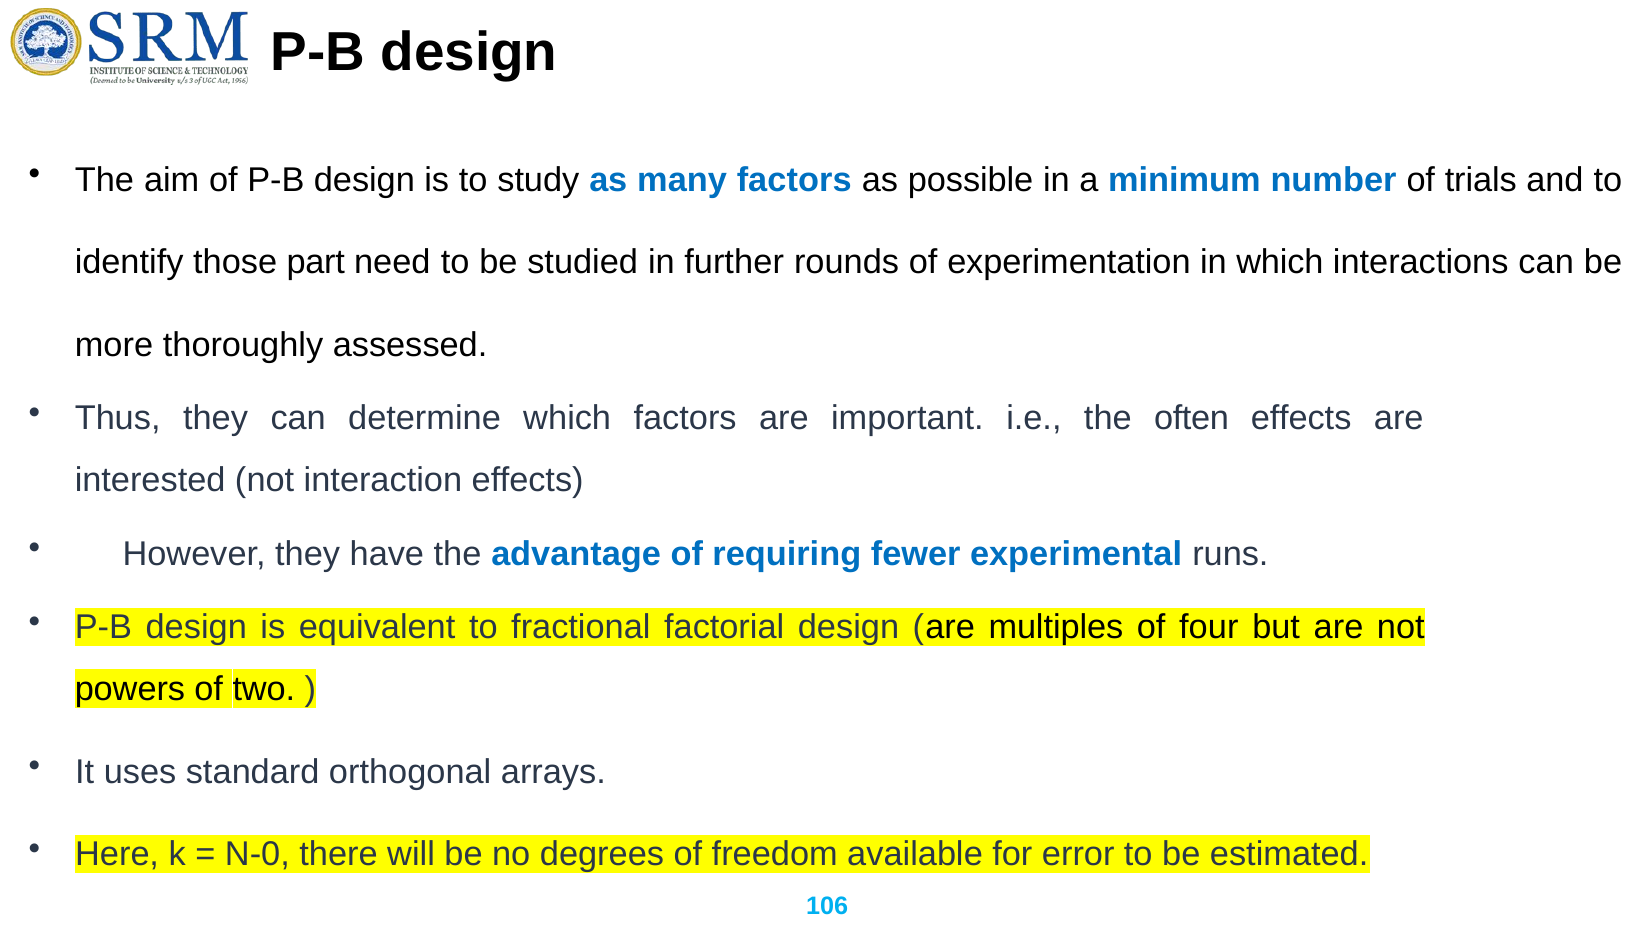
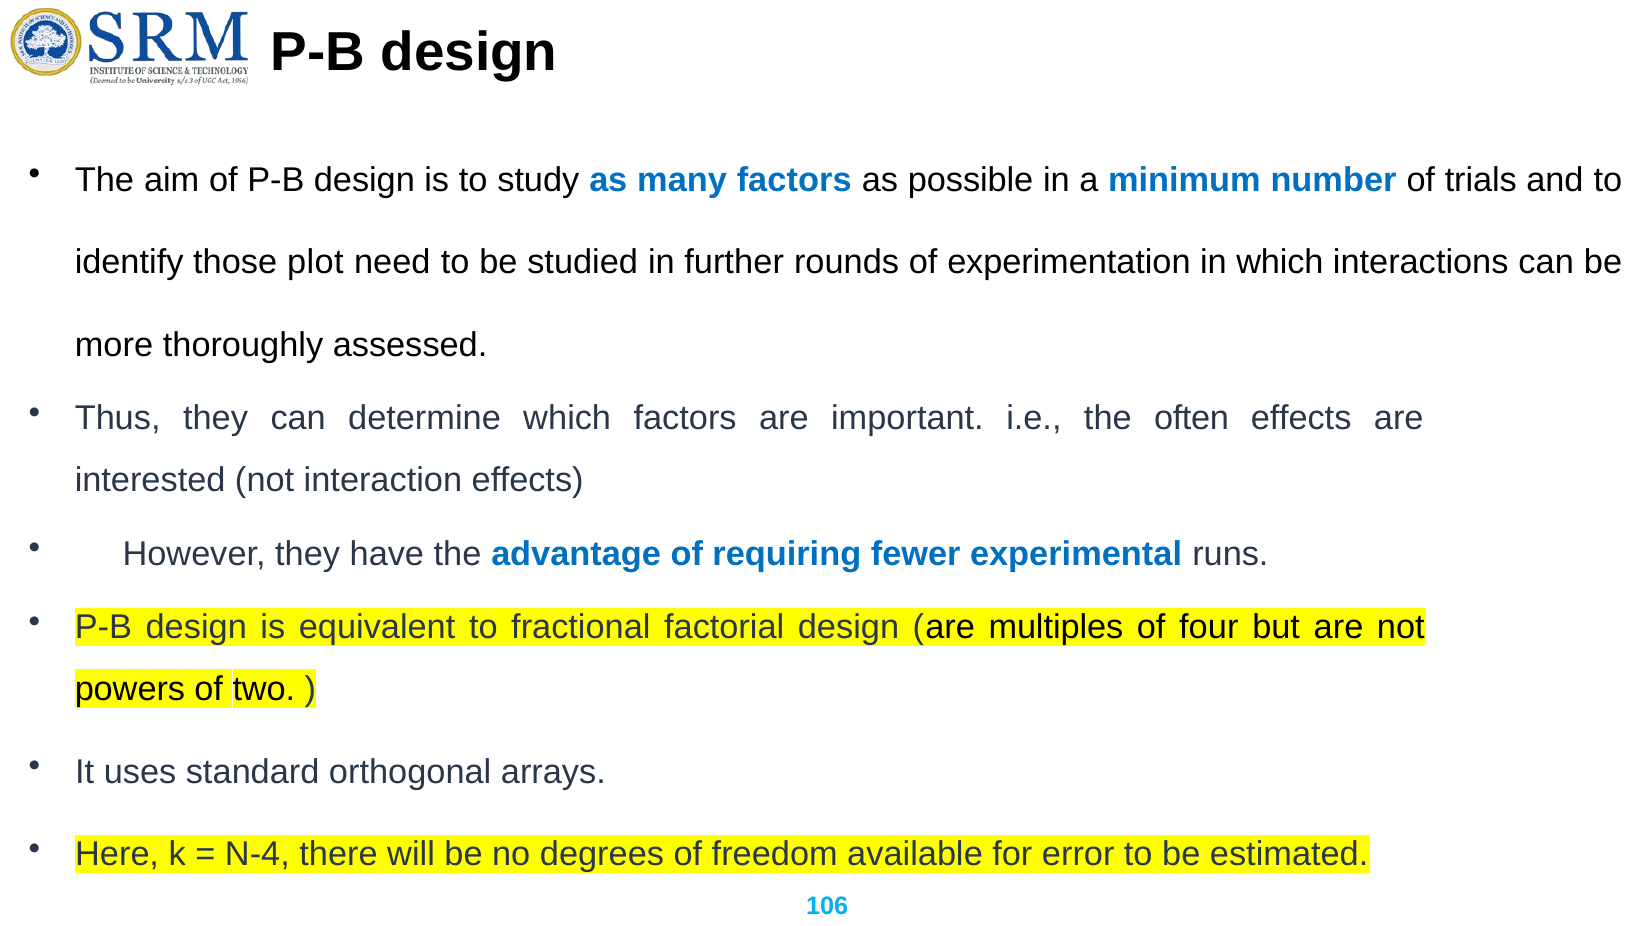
part: part -> plot (315, 263)
N-0: N-0 -> N-4 (257, 855)
